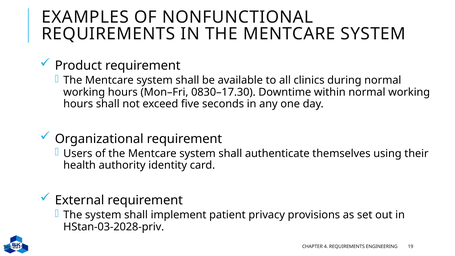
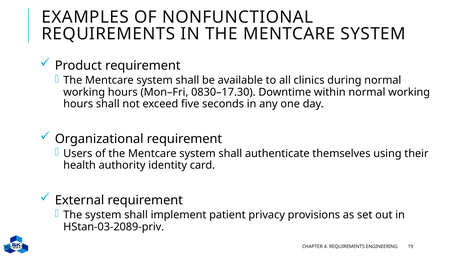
HStan-03-2028-priv: HStan-03-2028-priv -> HStan-03-2089-priv (114, 227)
